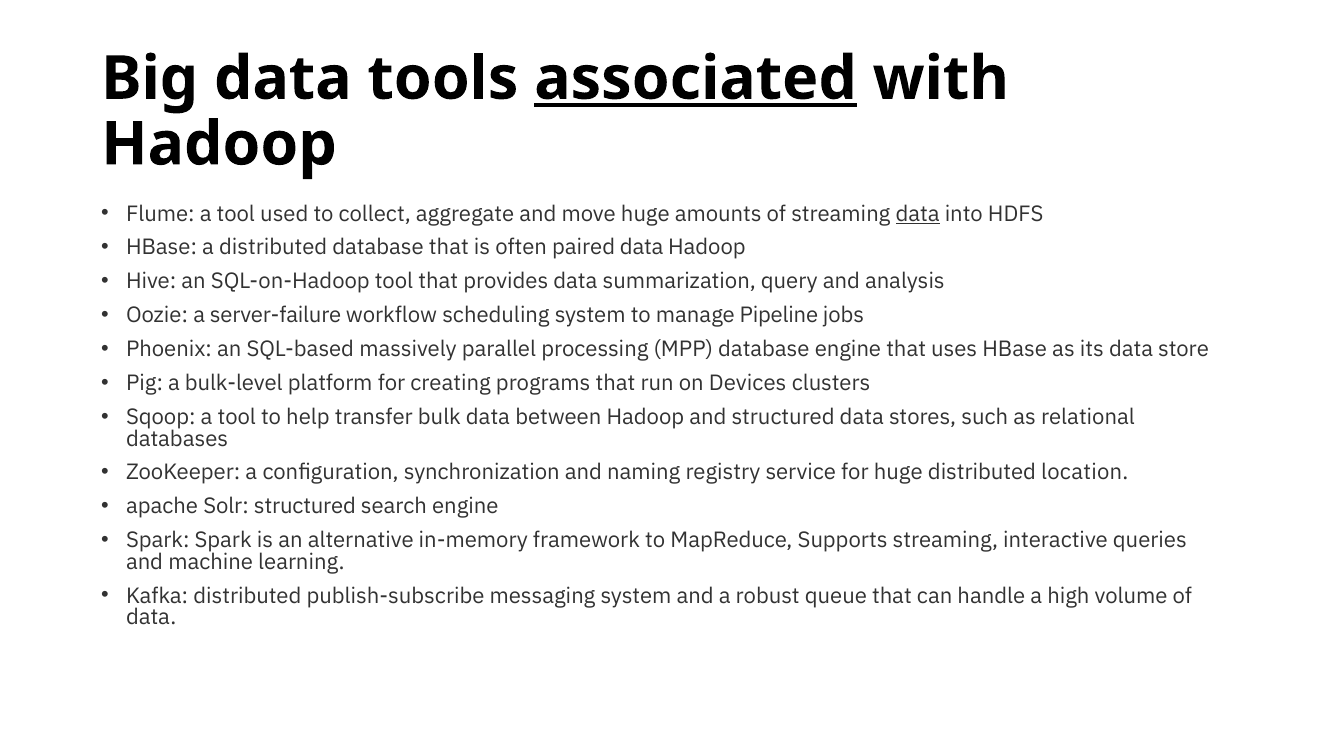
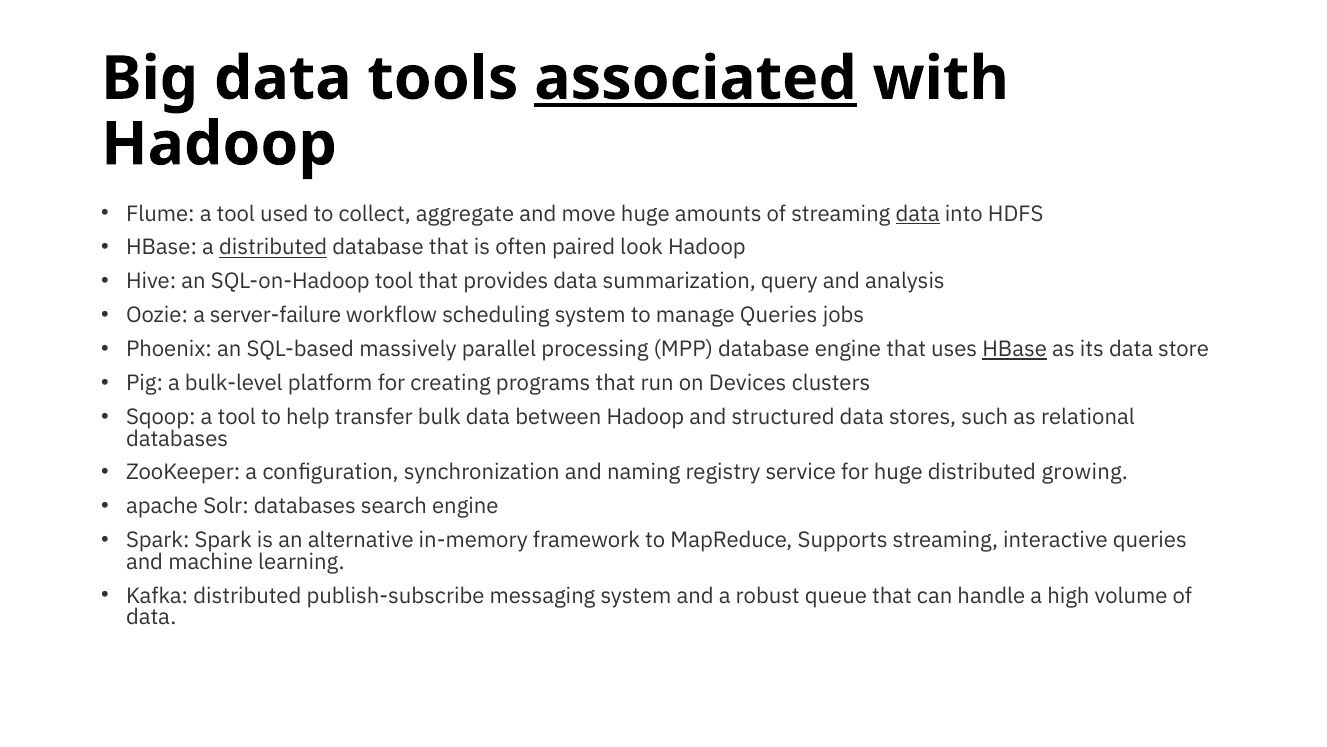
distributed underline: none -> present (273, 247)
paired data: data -> look (642, 247)
manage Pipeline: Pipeline -> Queries (779, 315)
HBase underline: none -> present (1015, 349)
location: location -> growing (1085, 472)
Solr structured: structured -> databases (305, 506)
